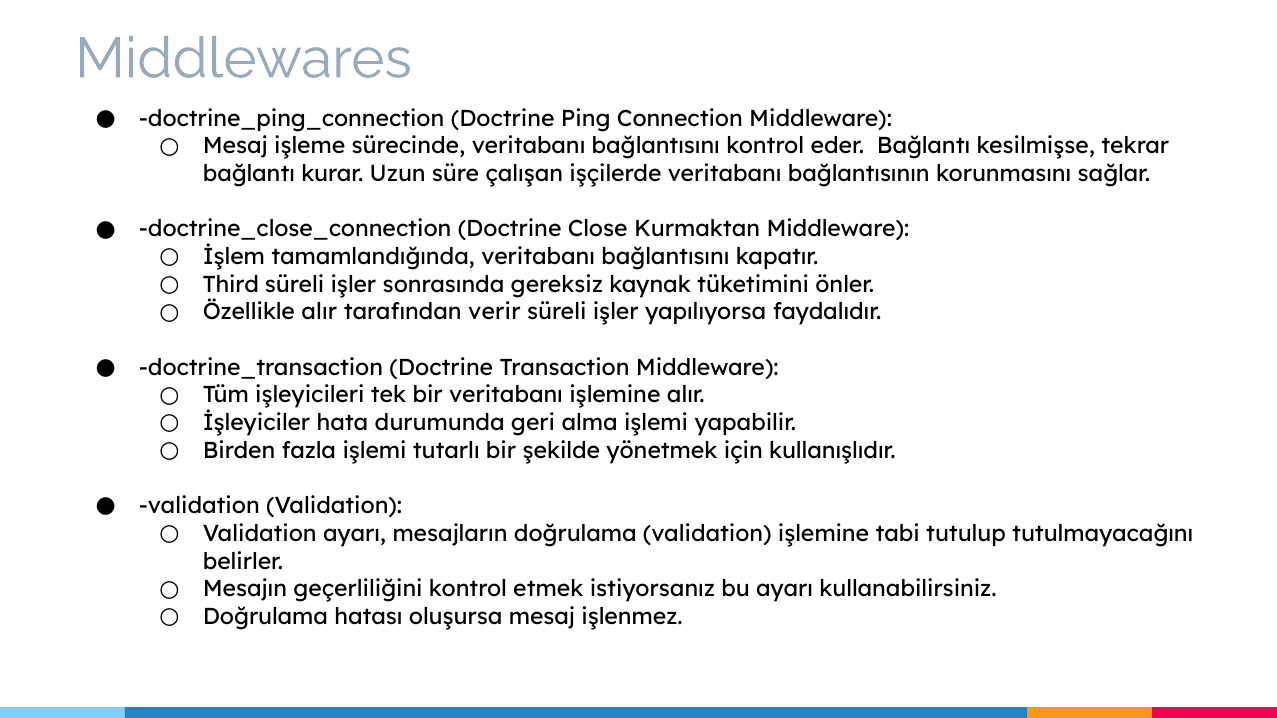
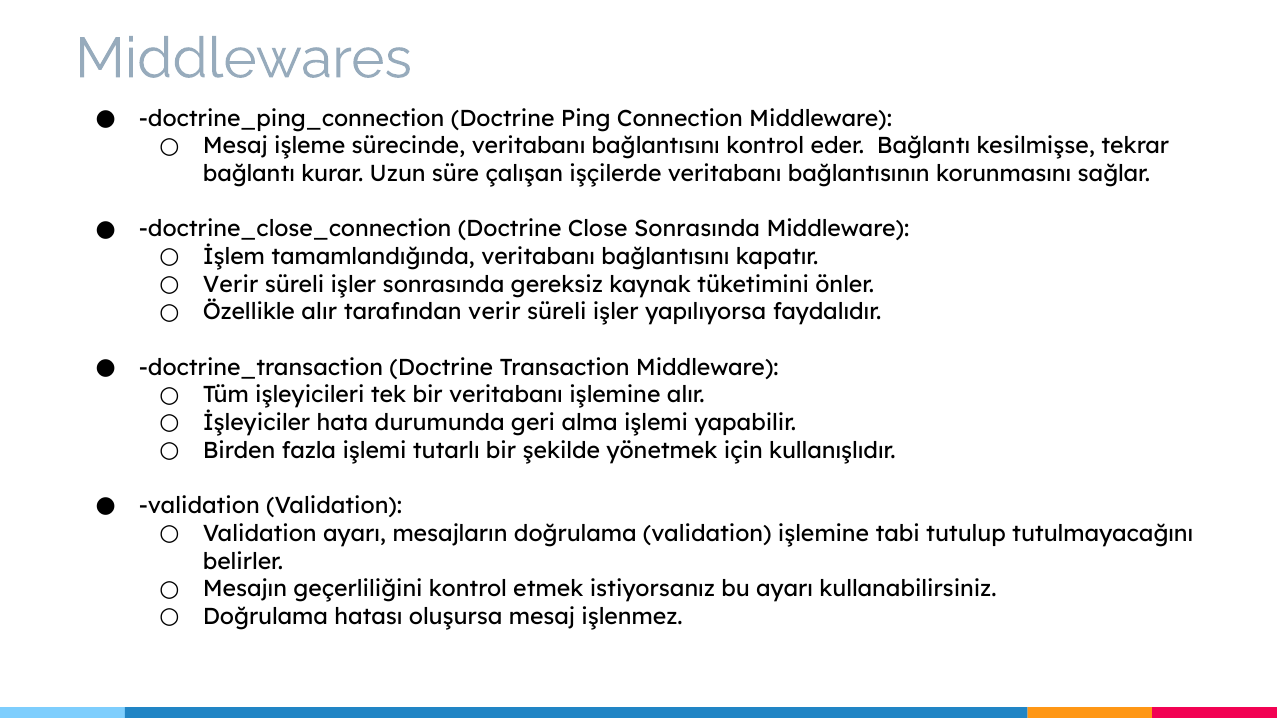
Close Kurmaktan: Kurmaktan -> Sonrasında (697, 229)
Third: Third -> Verir (231, 285)
